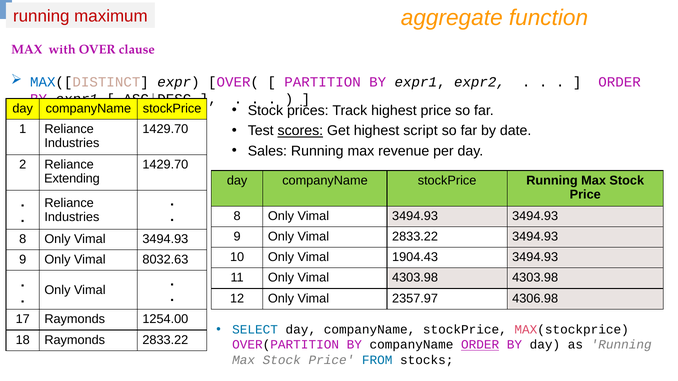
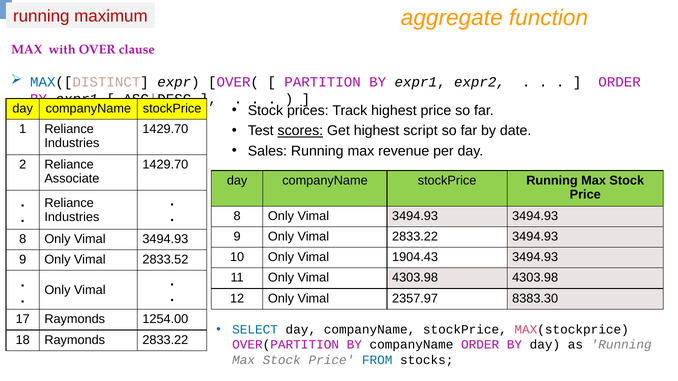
Extending: Extending -> Associate (72, 179)
8032.63: 8032.63 -> 2833.52 (165, 260)
4306.98: 4306.98 -> 8383.30 (535, 299)
ORDER underline: present -> none (480, 345)
